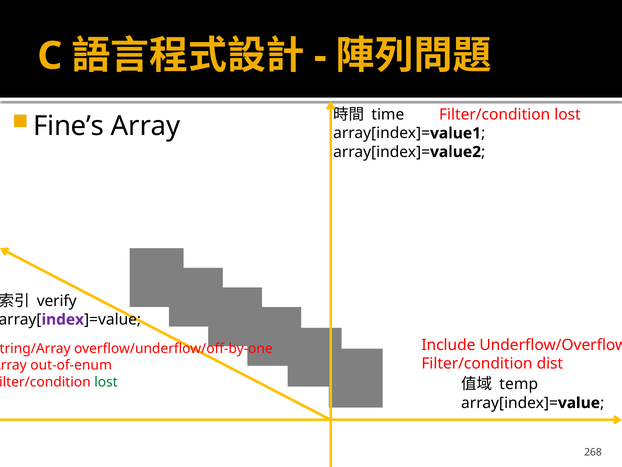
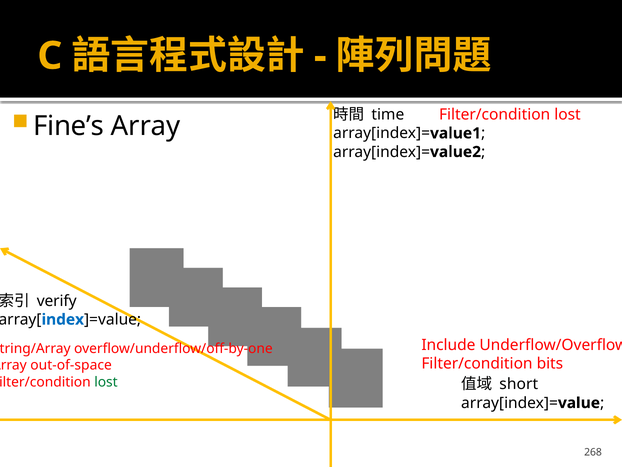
index colour: purple -> blue (63, 319)
dist: dist -> bits (550, 363)
out-of-enum: out-of-enum -> out-of-space (71, 365)
temp: temp -> short (519, 384)
